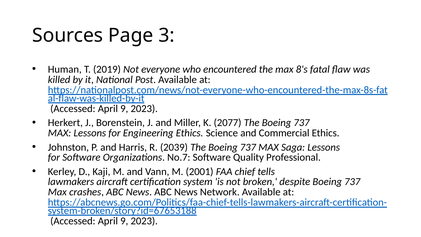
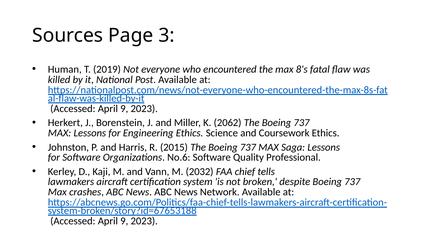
2077: 2077 -> 2062 (228, 123)
Commercial: Commercial -> Coursework (284, 133)
2039: 2039 -> 2015 (174, 147)
No.7: No.7 -> No.6 (179, 157)
2001: 2001 -> 2032 (200, 171)
